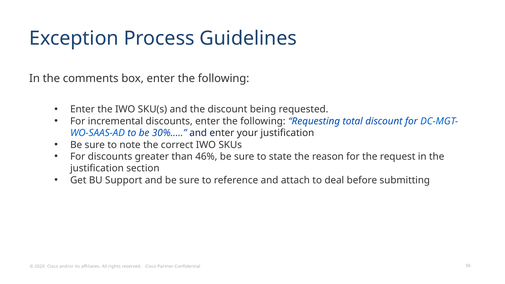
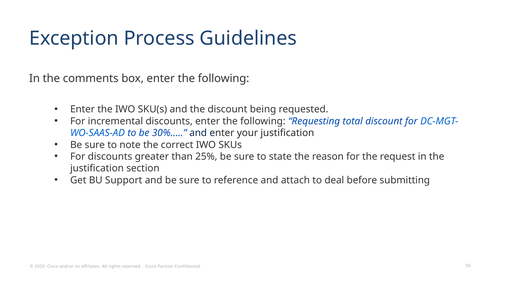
46%: 46% -> 25% (206, 157)
